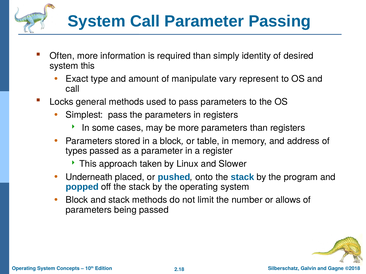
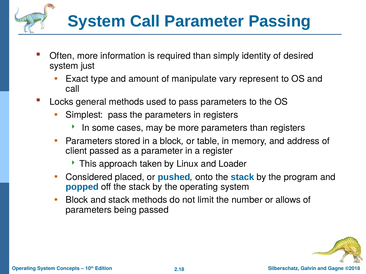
system this: this -> just (88, 66)
types: types -> client (76, 151)
Slower: Slower -> Loader (233, 164)
Underneath: Underneath -> Considered (89, 177)
